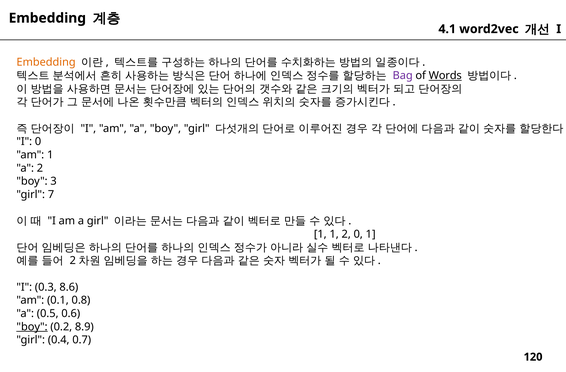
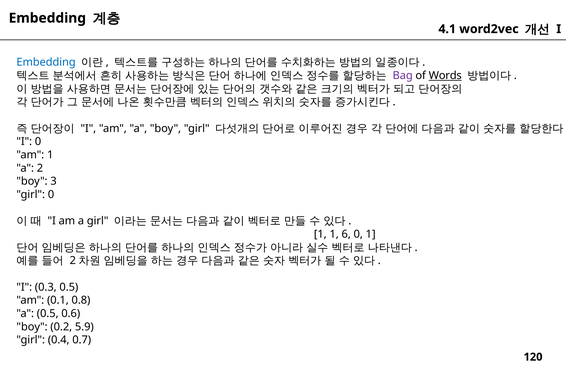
Embedding colour: orange -> blue (46, 62)
girl 7: 7 -> 0 (51, 194)
1 2: 2 -> 6 (346, 234)
0.3 8.6: 8.6 -> 0.5 (69, 287)
boy underline: present -> none (32, 327)
8.9: 8.9 -> 5.9 (84, 327)
